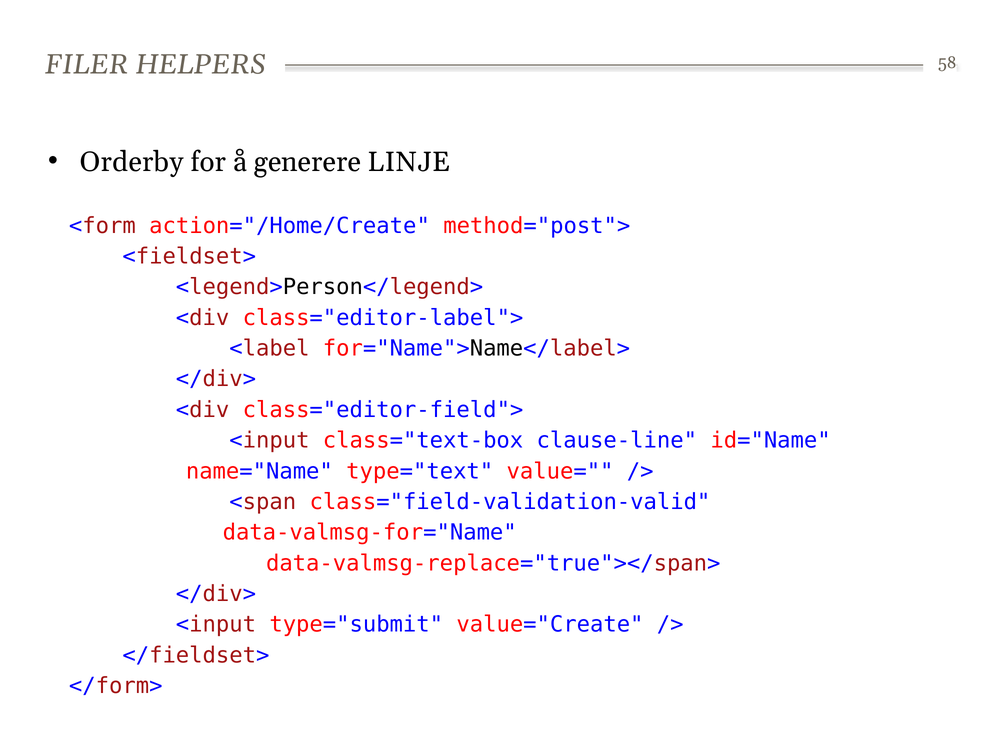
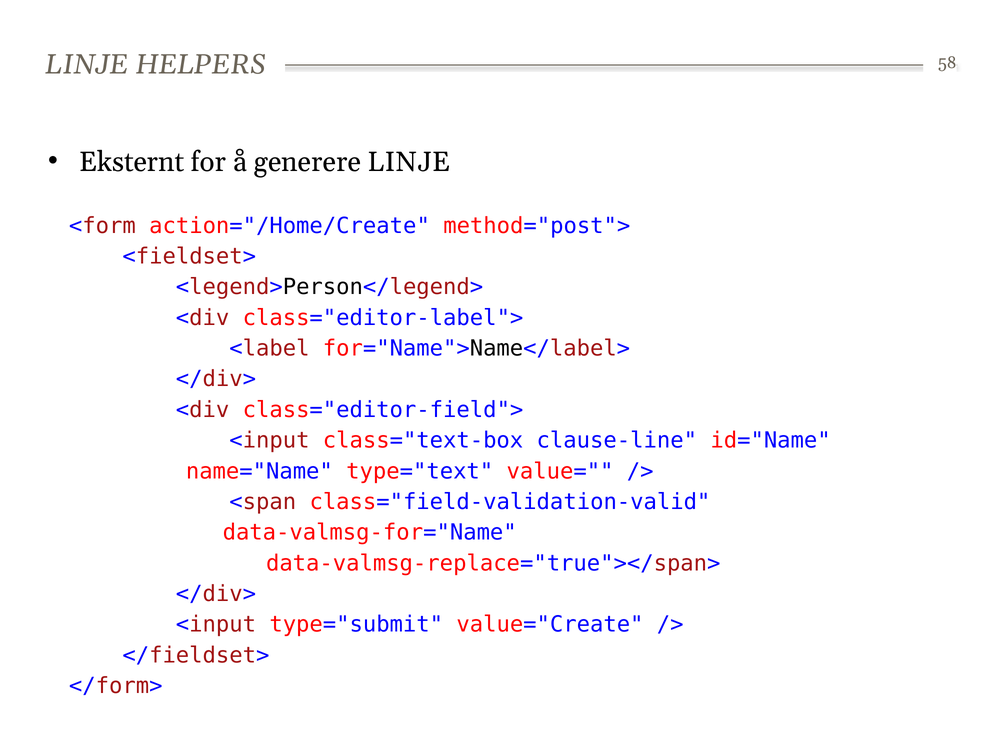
FILER: FILER -> LINJE (87, 65)
Orderby: Orderby -> Eksternt (132, 162)
